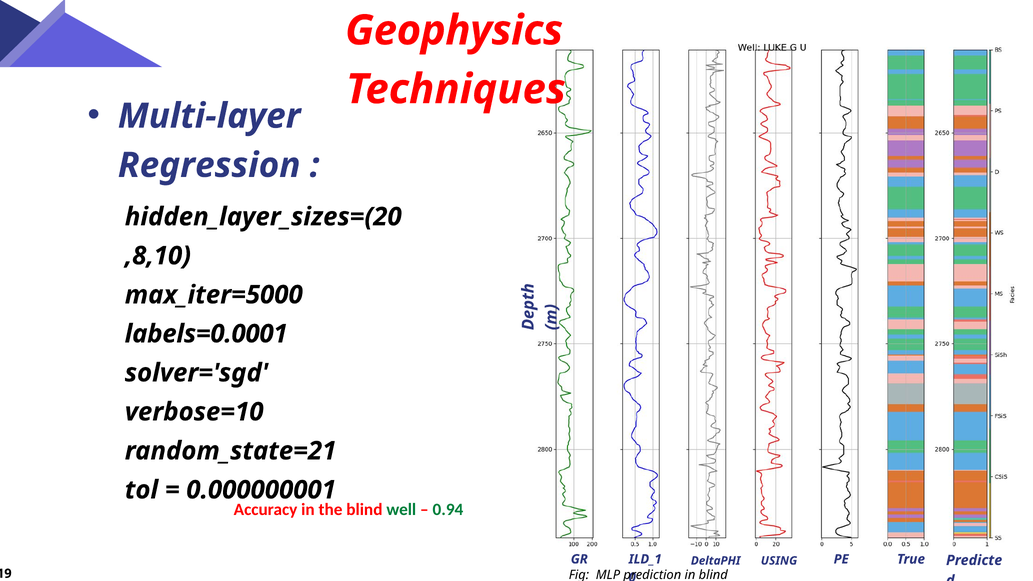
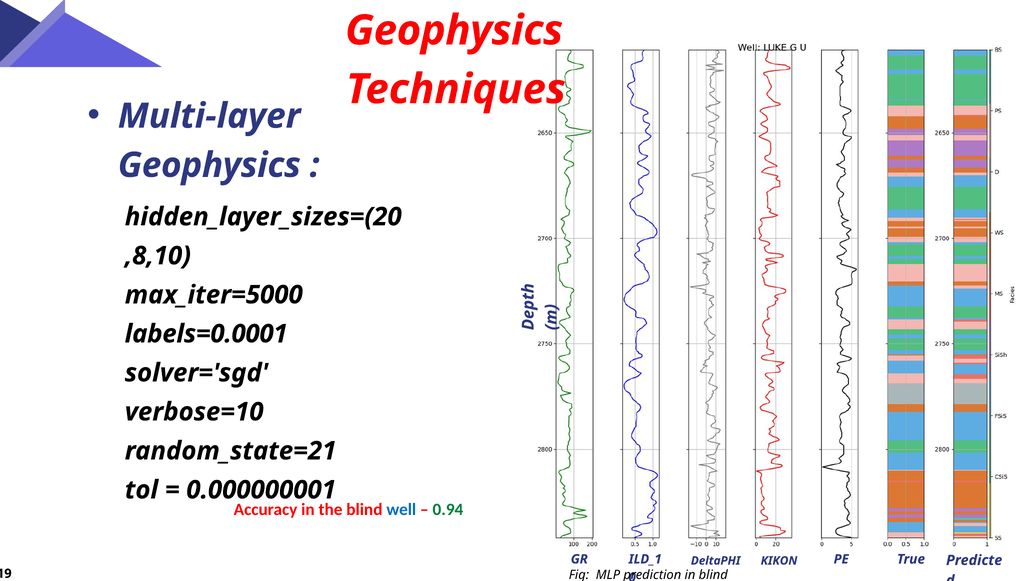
Regression: Regression -> Geophysics (209, 165)
well colour: green -> blue (401, 510)
USING: USING -> KIKON (779, 561)
